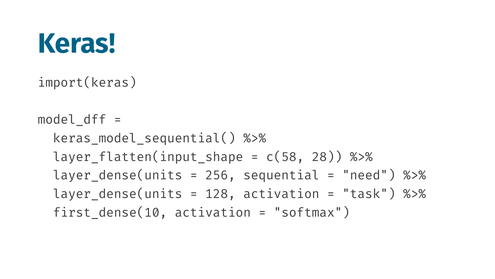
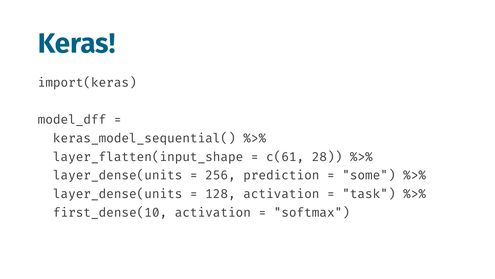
c(58: c(58 -> c(61 (285, 157)
sequential: sequential -> prediction (281, 175)
need: need -> some (369, 175)
